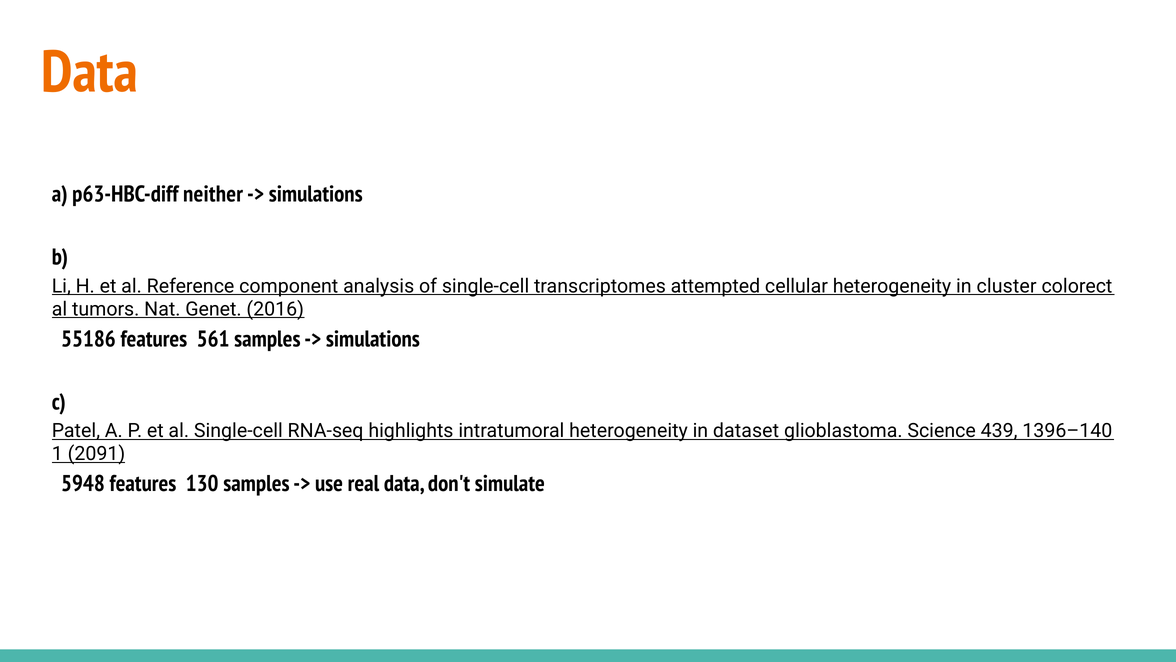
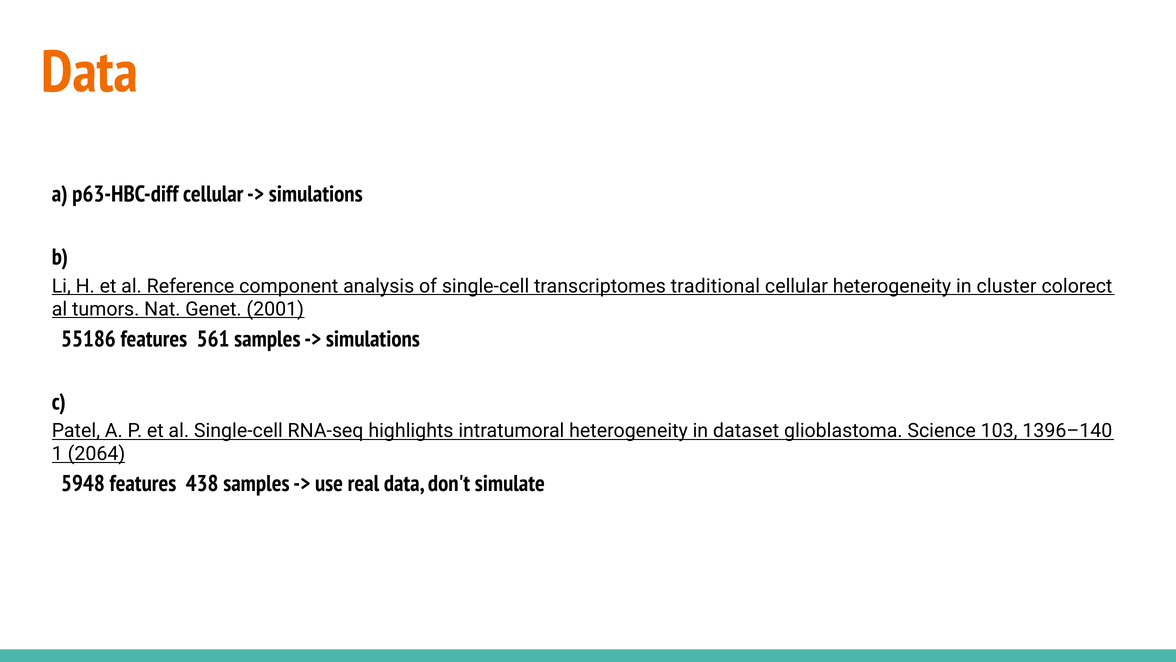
p63-HBC-diff neither: neither -> cellular (213, 194)
attempted: attempted -> traditional (715, 286)
2016: 2016 -> 2001 (275, 309)
439: 439 -> 103 (999, 431)
2091: 2091 -> 2064 (96, 454)
130: 130 -> 438 (202, 484)
